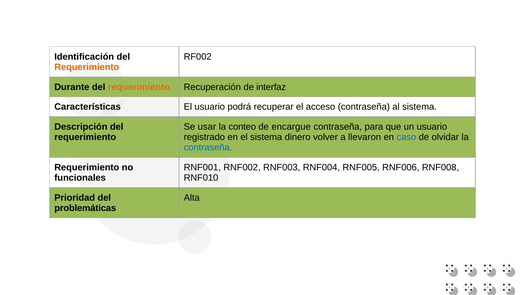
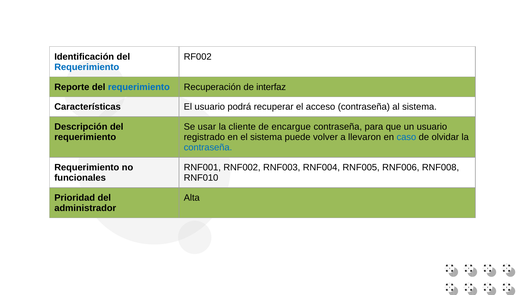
Requerimiento colour: orange -> blue (87, 67)
Durante: Durante -> Reporte (72, 87)
requerimiento colour: orange -> blue (139, 87)
conteo: conteo -> cliente (242, 127)
dinero: dinero -> puede (298, 137)
problemáticas: problemáticas -> administrador (85, 208)
